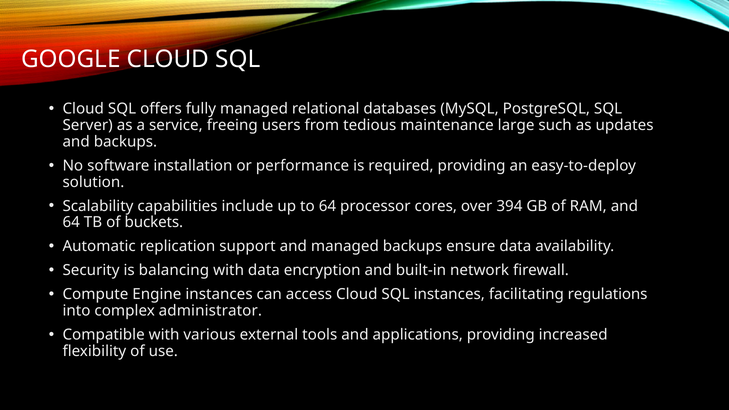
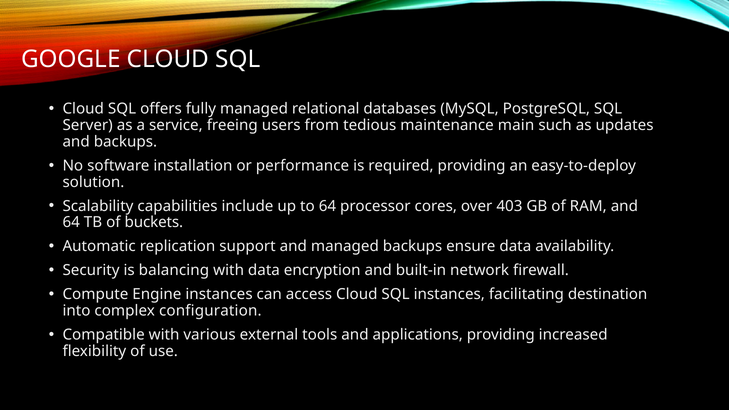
large: large -> main (516, 125)
394: 394 -> 403 (509, 206)
regulations: regulations -> destination (608, 295)
administrator: administrator -> configuration (210, 311)
